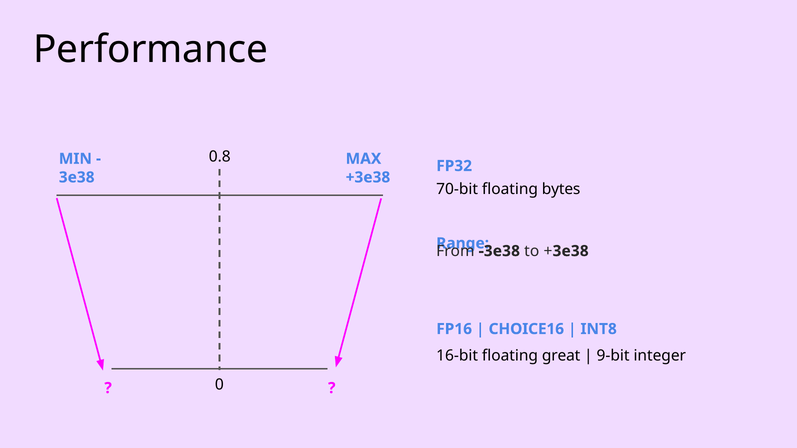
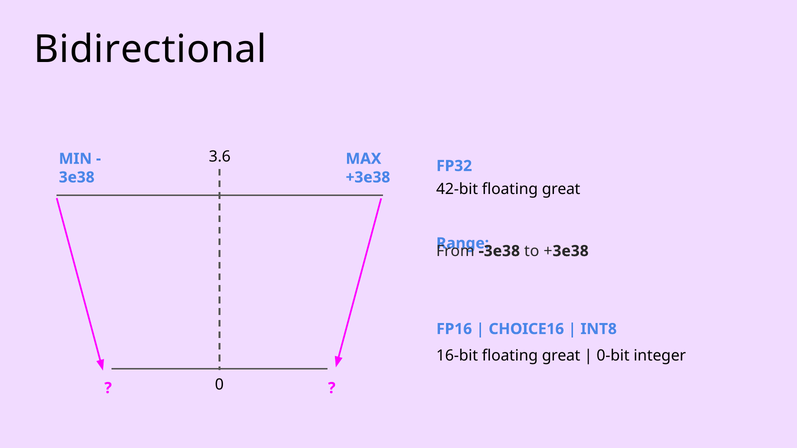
Performance: Performance -> Bidirectional (150, 50)
0.8: 0.8 -> 3.6 (220, 157)
70-bit: 70-bit -> 42-bit (457, 189)
bytes: bytes -> great (561, 189)
9-bit: 9-bit -> 0-bit (613, 356)
